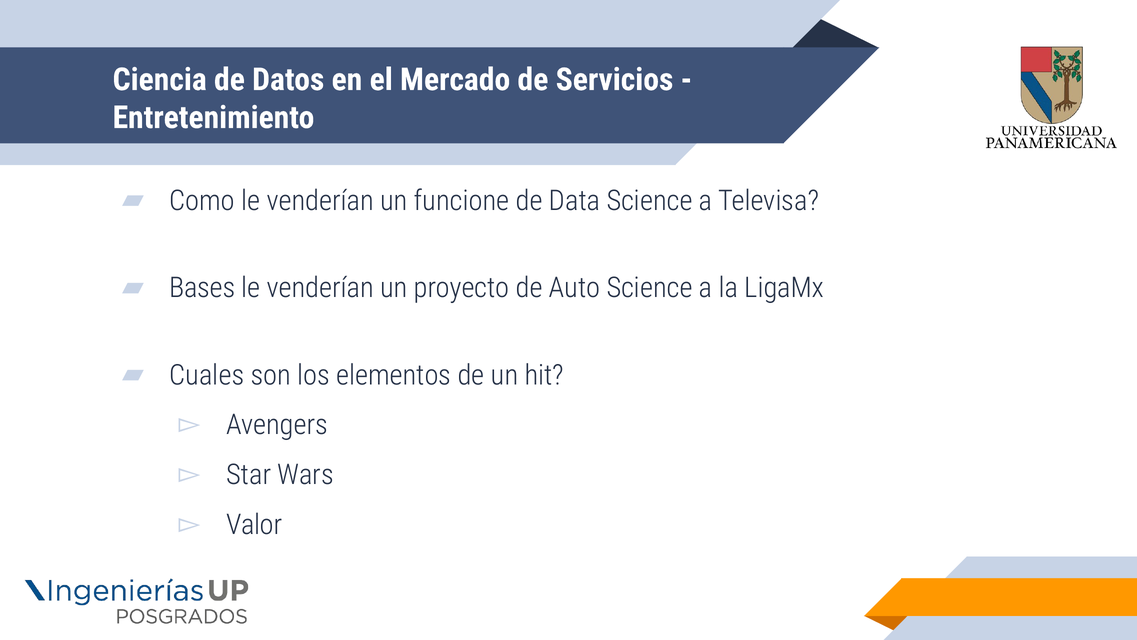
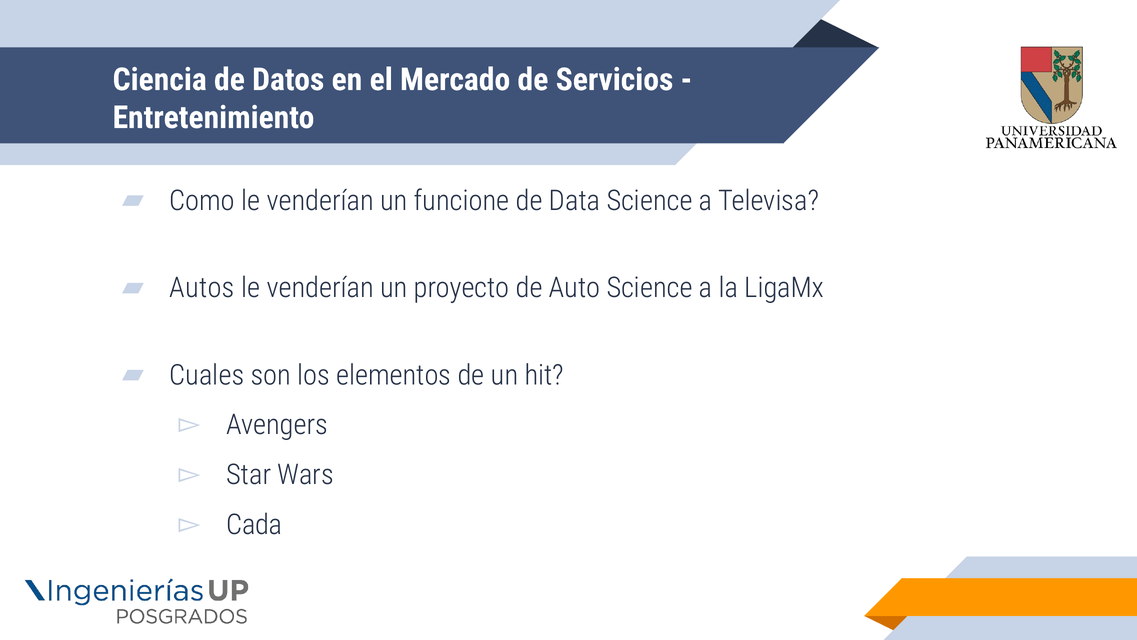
Bases: Bases -> Autos (202, 288)
Valor: Valor -> Cada (254, 525)
